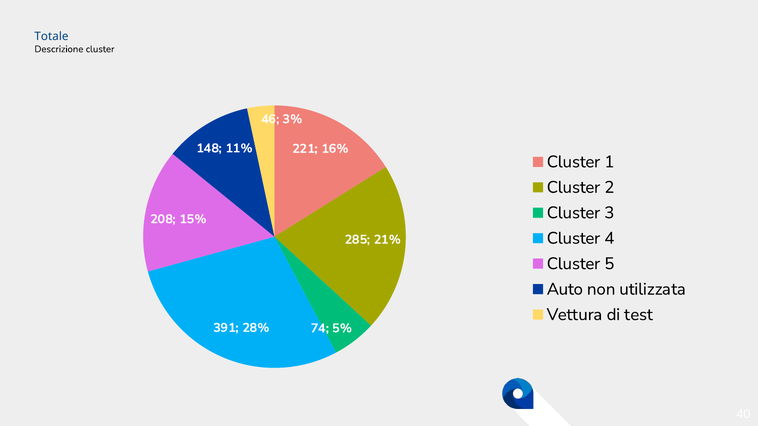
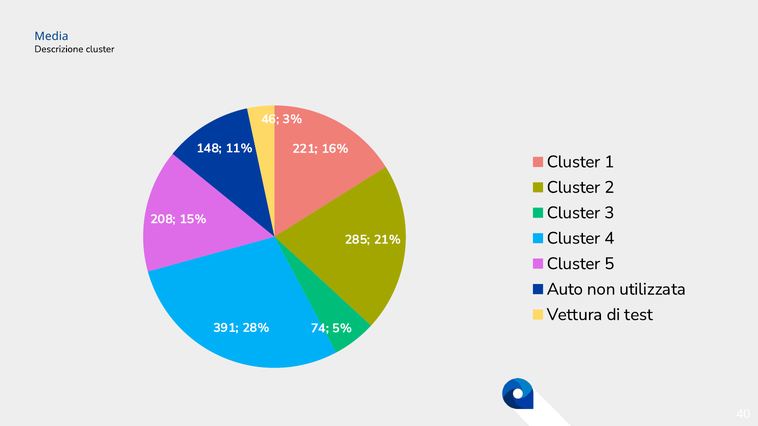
Totale: Totale -> Media (51, 37)
